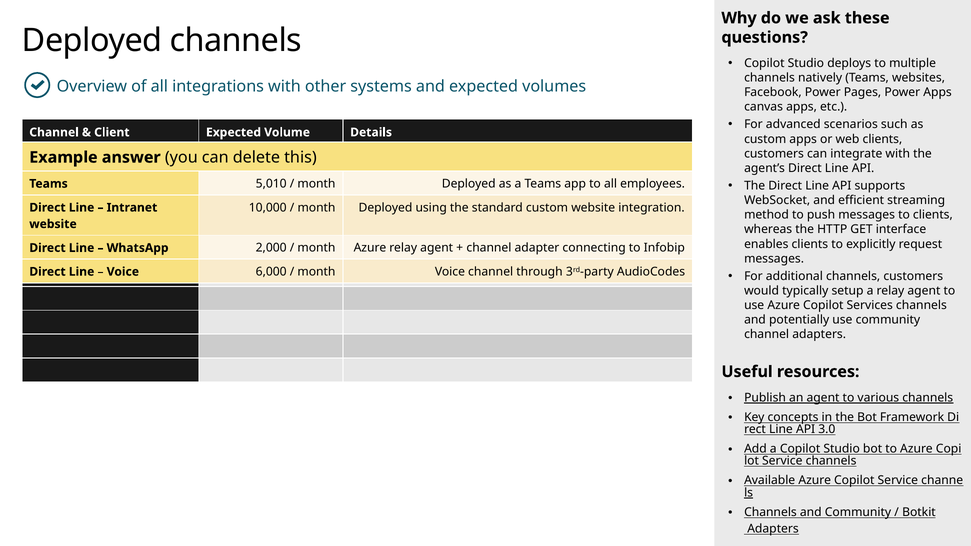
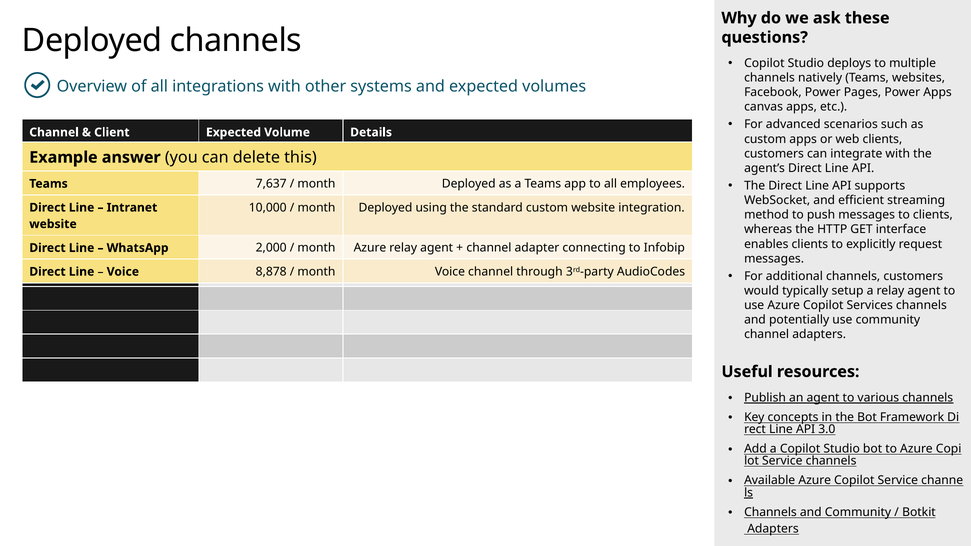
5,010: 5,010 -> 7,637 (271, 184)
6,000: 6,000 -> 8,878 (271, 272)
